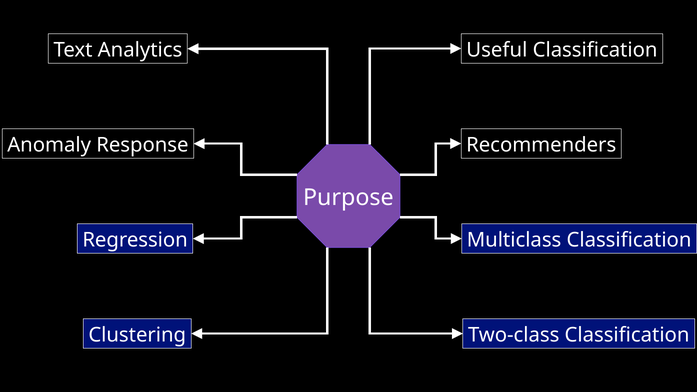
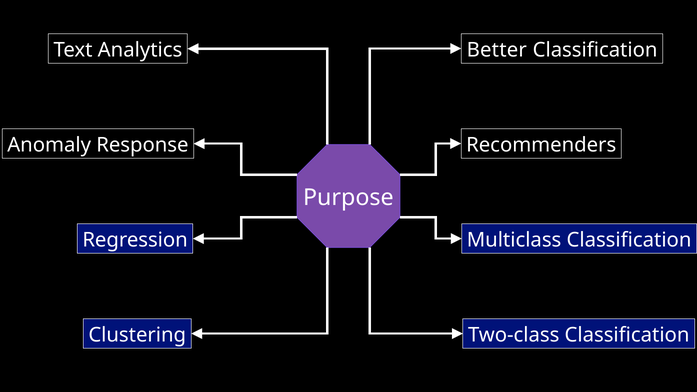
Useful: Useful -> Better (497, 50)
